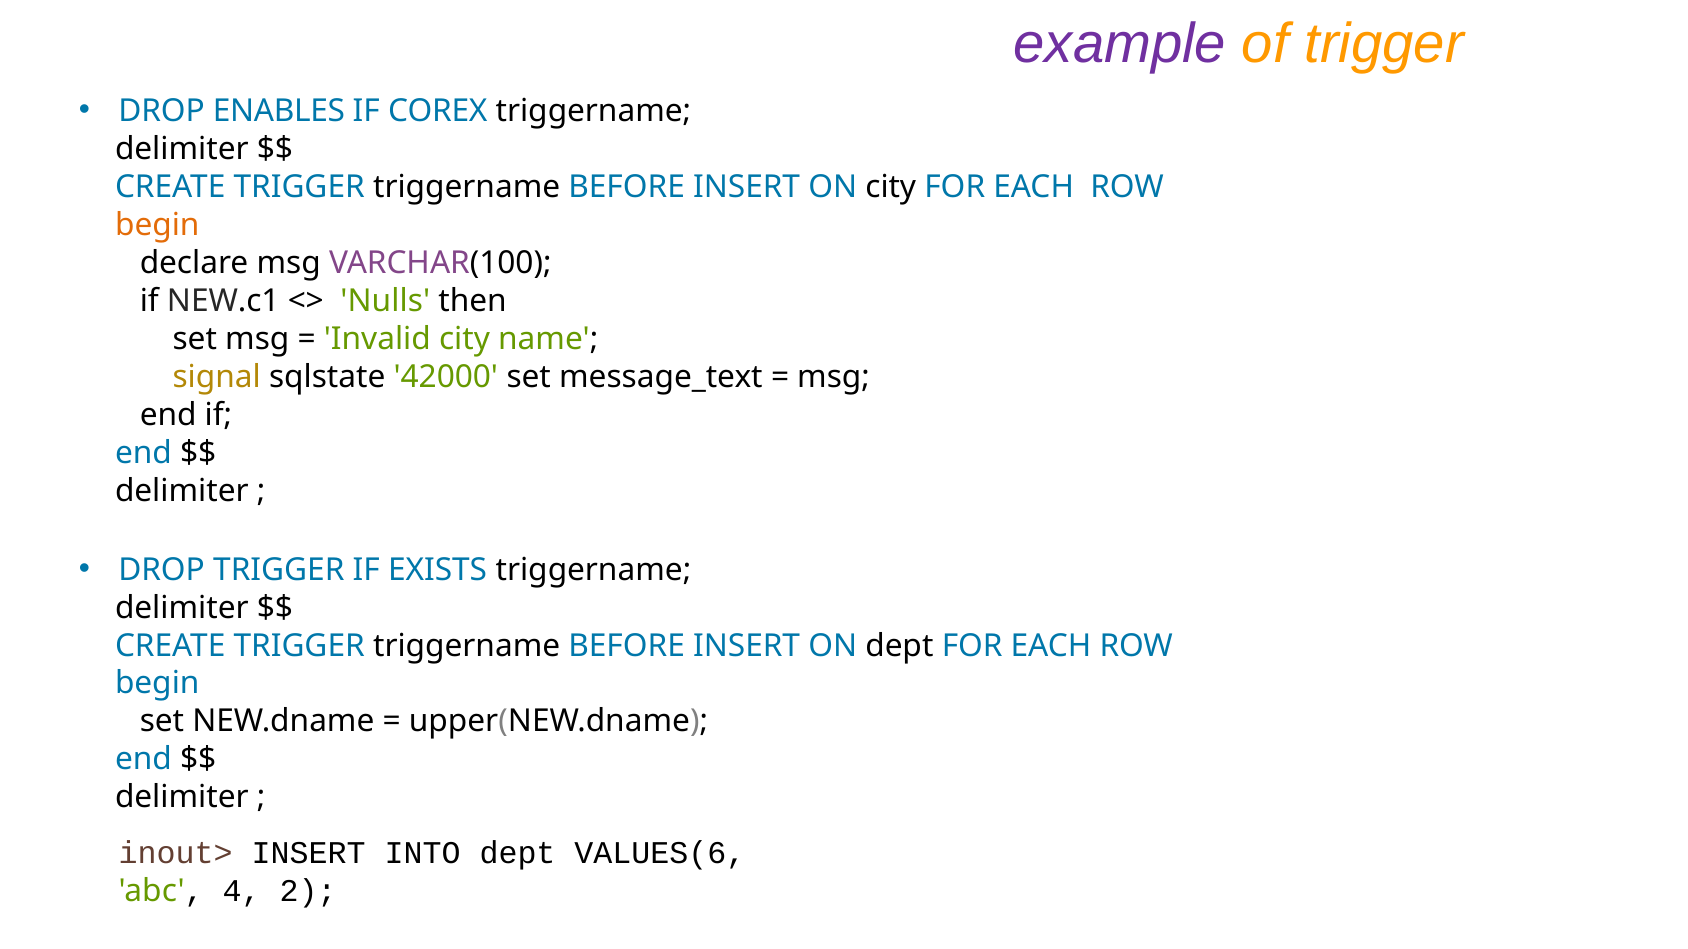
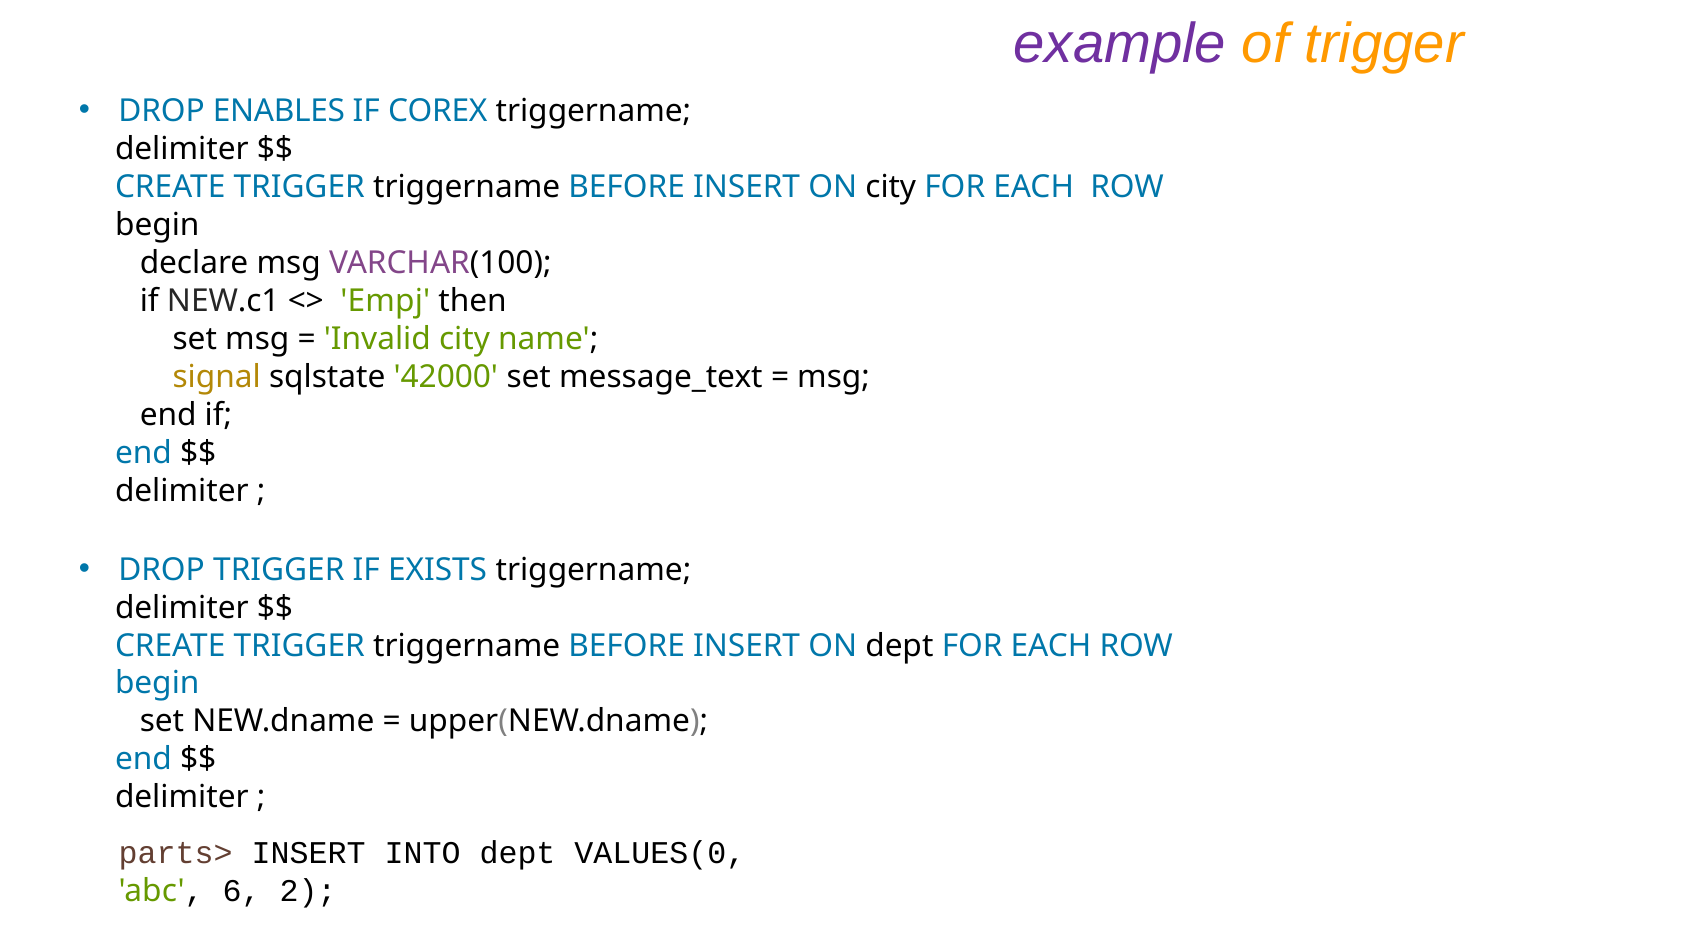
begin colour: orange -> black (157, 225)
Nulls: Nulls -> Empj (385, 301)
inout>: inout> -> parts> (176, 853)
VALUES(6: VALUES(6 -> VALUES(0 (660, 853)
4: 4 -> 6 (242, 891)
